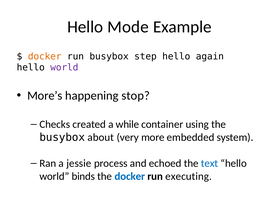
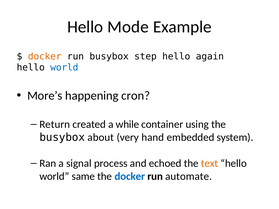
world colour: purple -> blue (64, 68)
stop: stop -> cron (136, 96)
Checks: Checks -> Return (55, 124)
more: more -> hand (153, 137)
jessie: jessie -> signal (79, 164)
text colour: blue -> orange (210, 164)
binds: binds -> same (83, 177)
executing: executing -> automate (189, 177)
